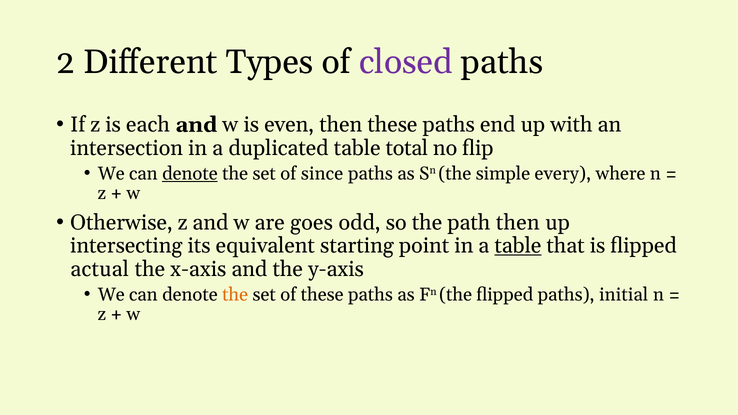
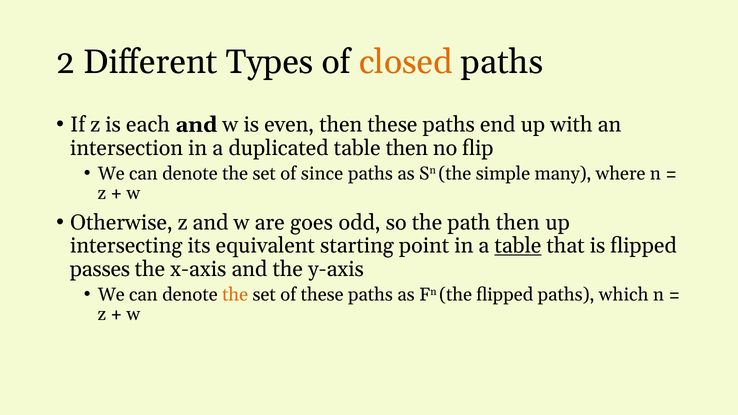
closed colour: purple -> orange (406, 62)
table total: total -> then (407, 148)
denote underline: present -> none (190, 173)
every: every -> many (563, 173)
actual: actual -> passes (100, 269)
initial: initial -> which (624, 295)
